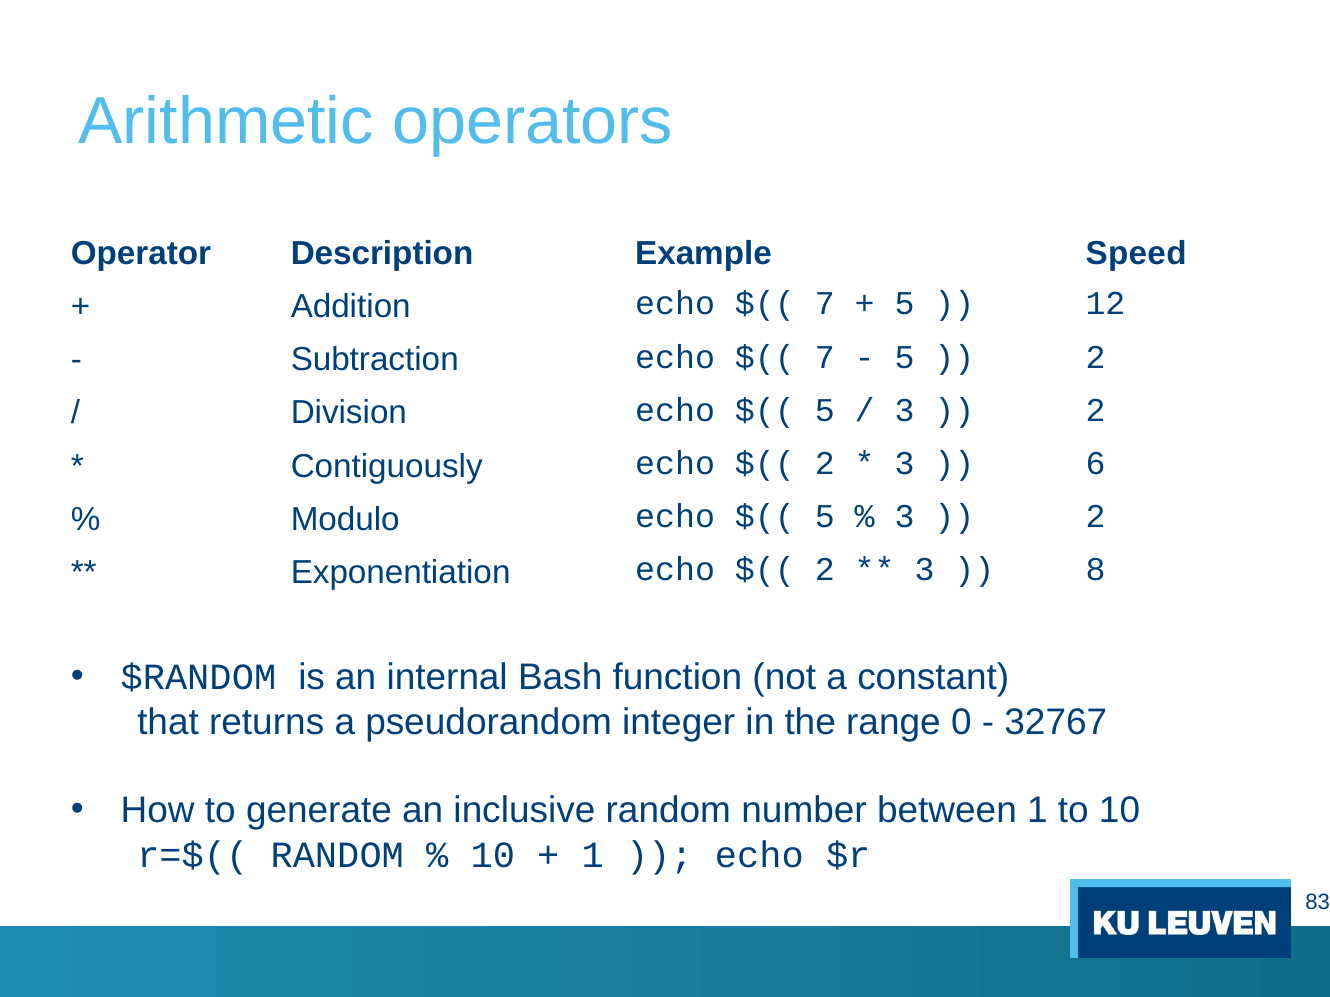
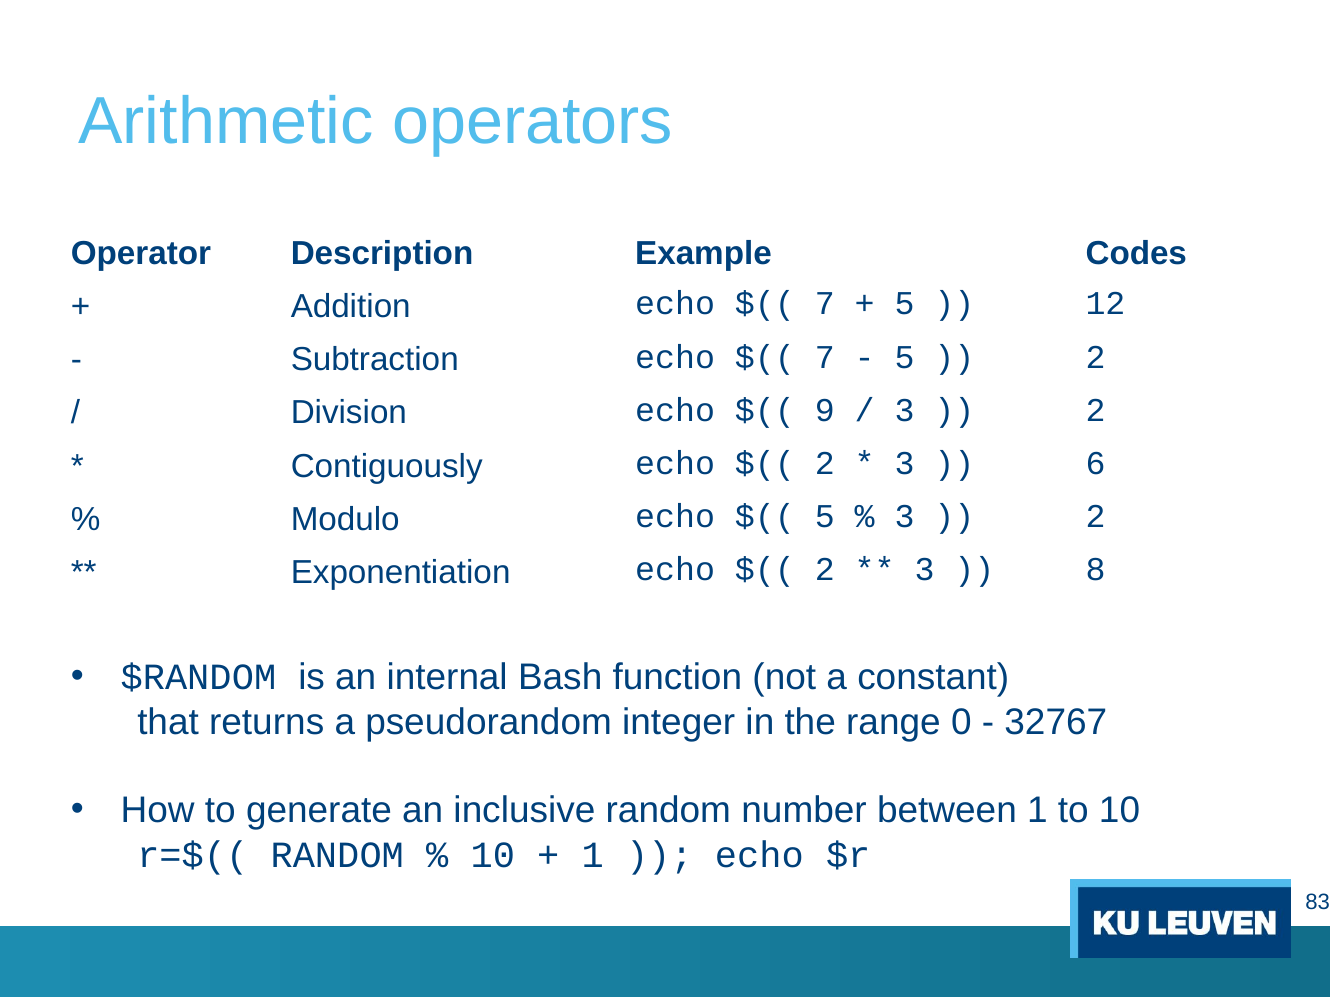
Speed: Speed -> Codes (1136, 254)
5: 5 -> 9 (825, 410)
